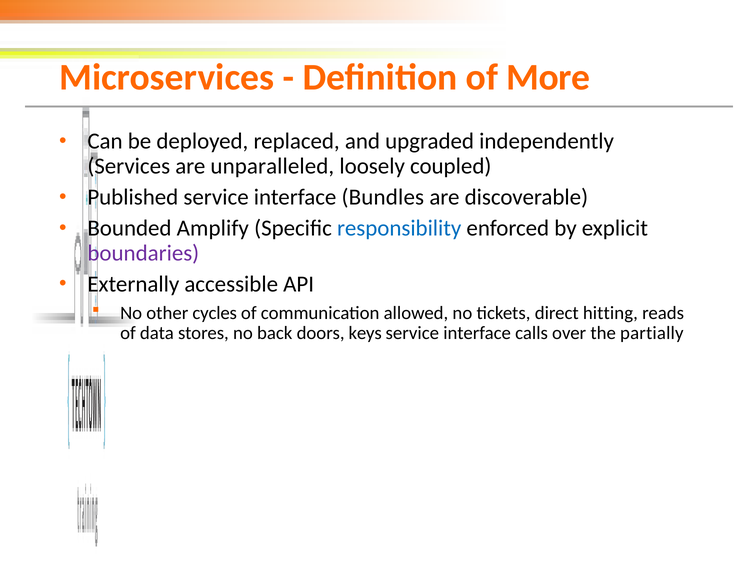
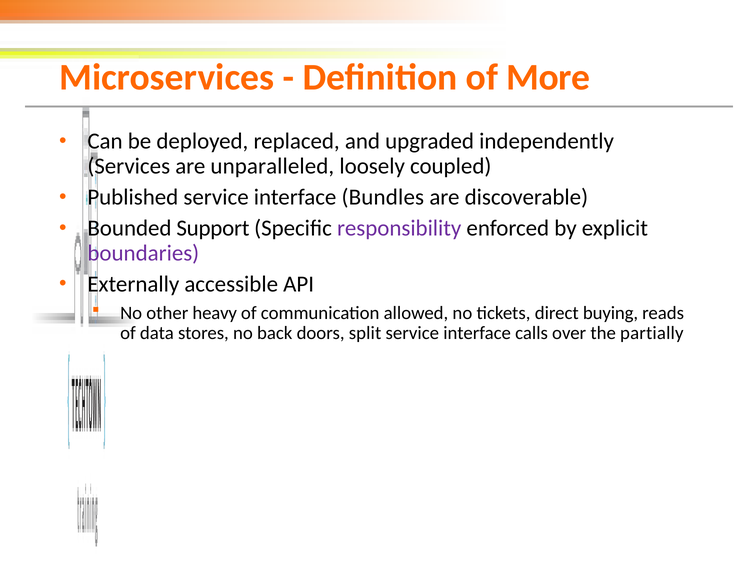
Amplify: Amplify -> Support (213, 228)
responsibility colour: blue -> purple (399, 228)
cycles: cycles -> heavy (215, 313)
hitting: hitting -> buying (610, 313)
keys: keys -> split (365, 333)
